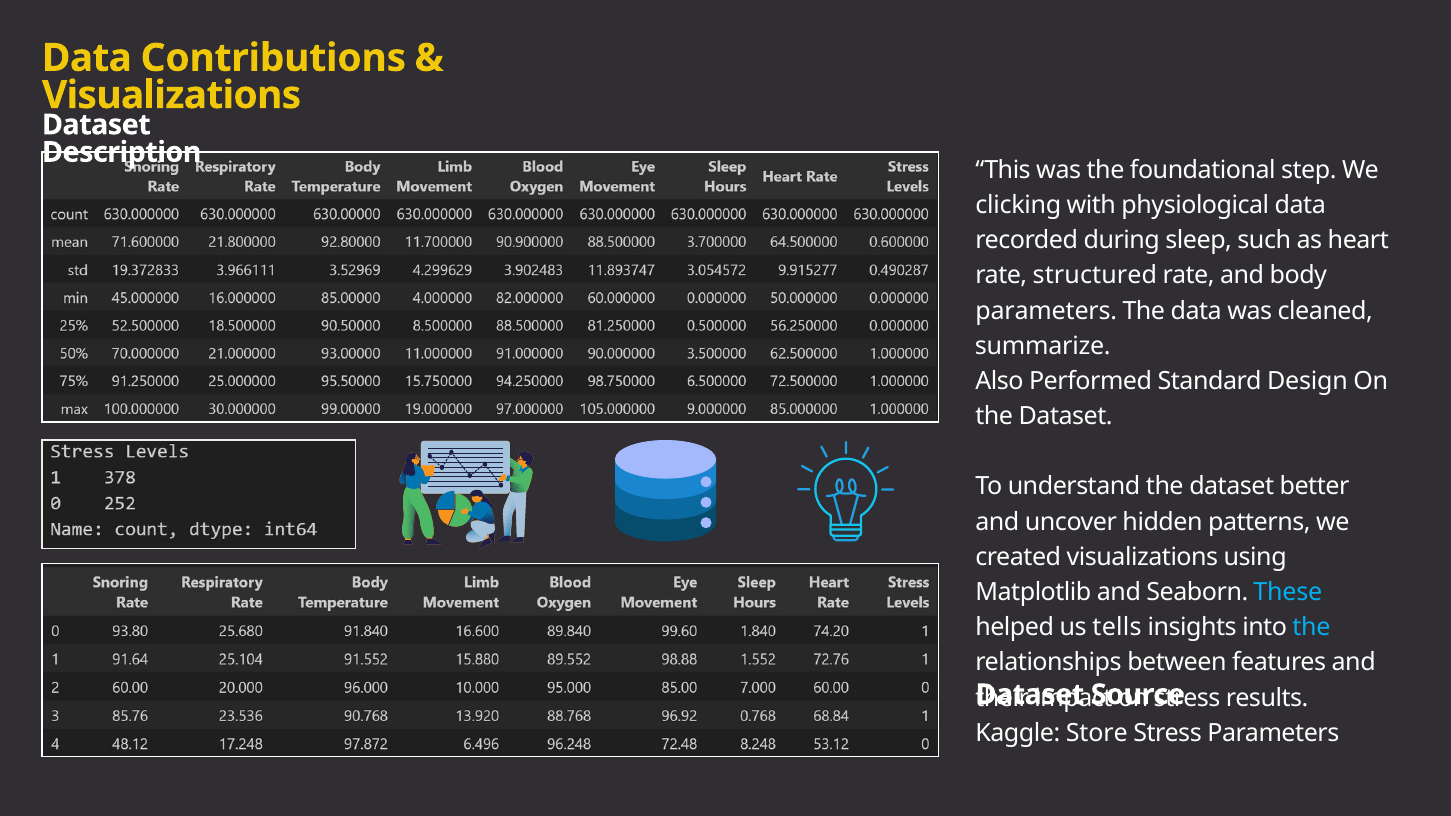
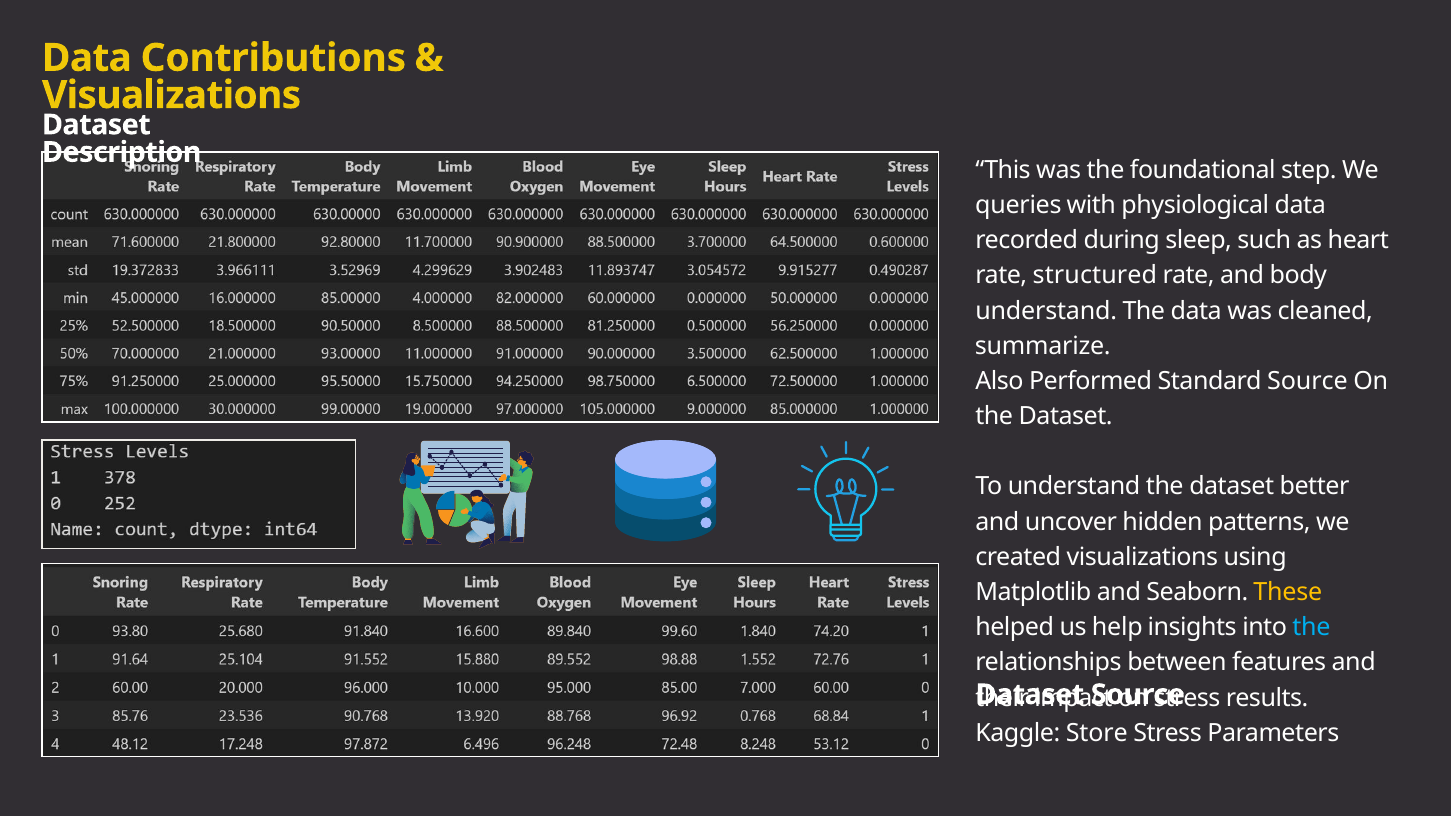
clicking: clicking -> queries (1018, 205)
parameters: parameters -> understand (1046, 311)
Standard Design: Design -> Source (1307, 381)
These colour: light blue -> yellow (1288, 592)
tells: tells -> help (1117, 628)
